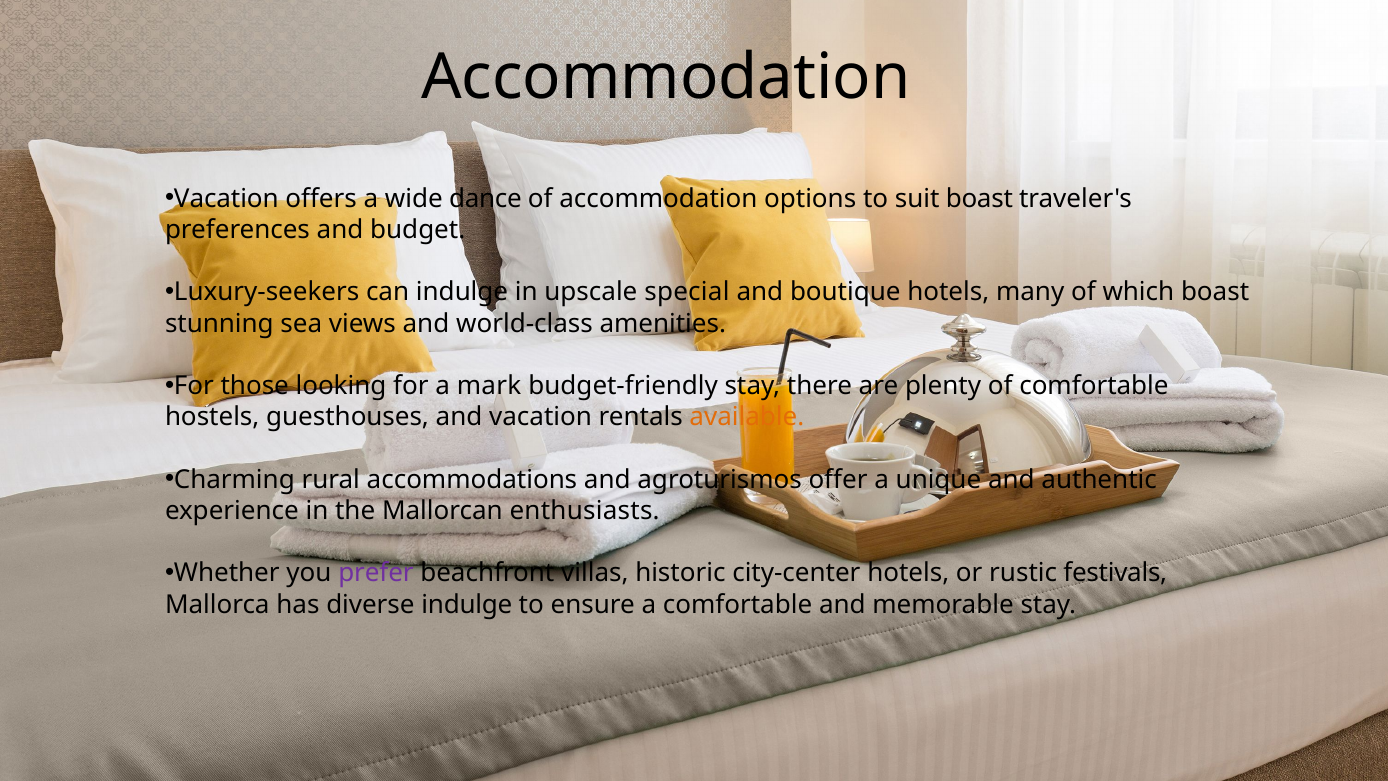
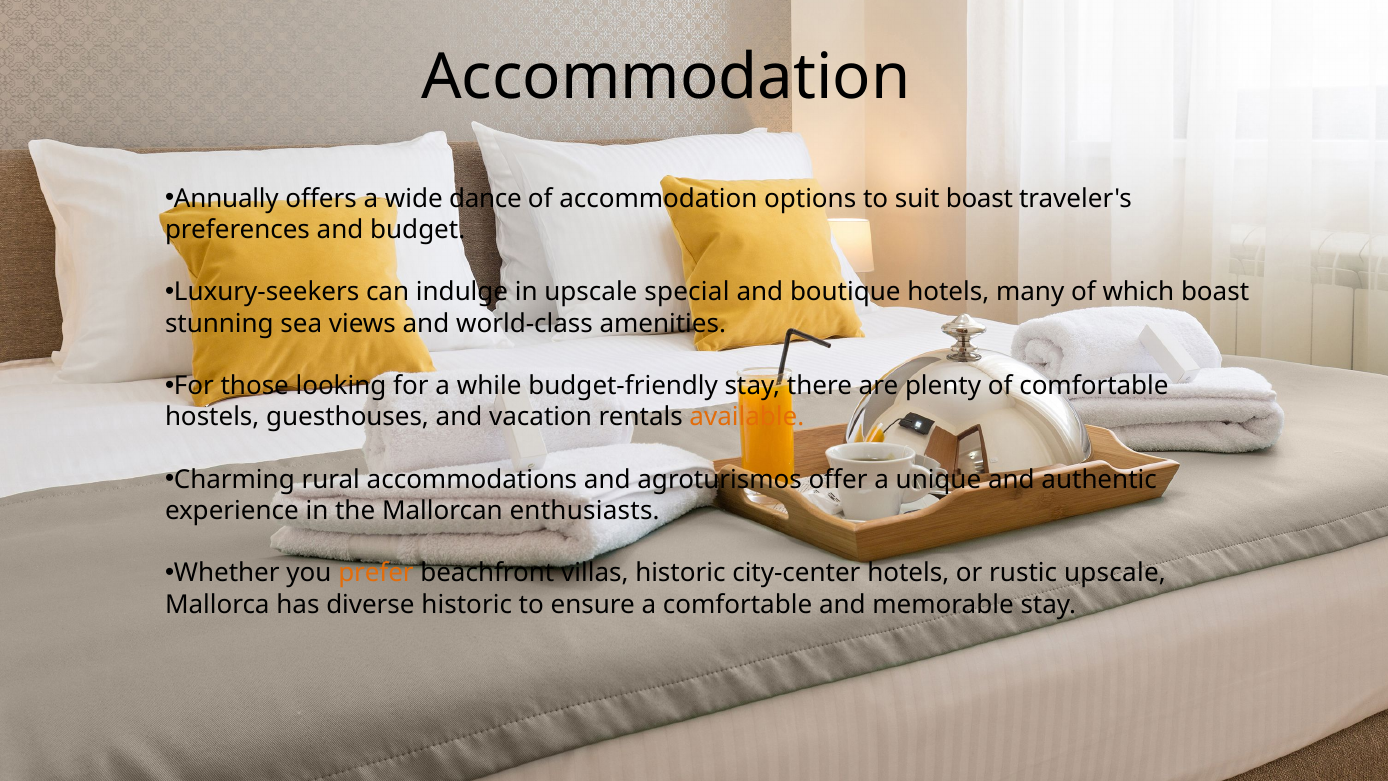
Vacation: Vacation -> Annually (226, 198)
mark: mark -> while (489, 386)
prefer colour: purple -> orange (376, 573)
rustic festivals: festivals -> upscale (1115, 573)
diverse indulge: indulge -> historic (467, 604)
